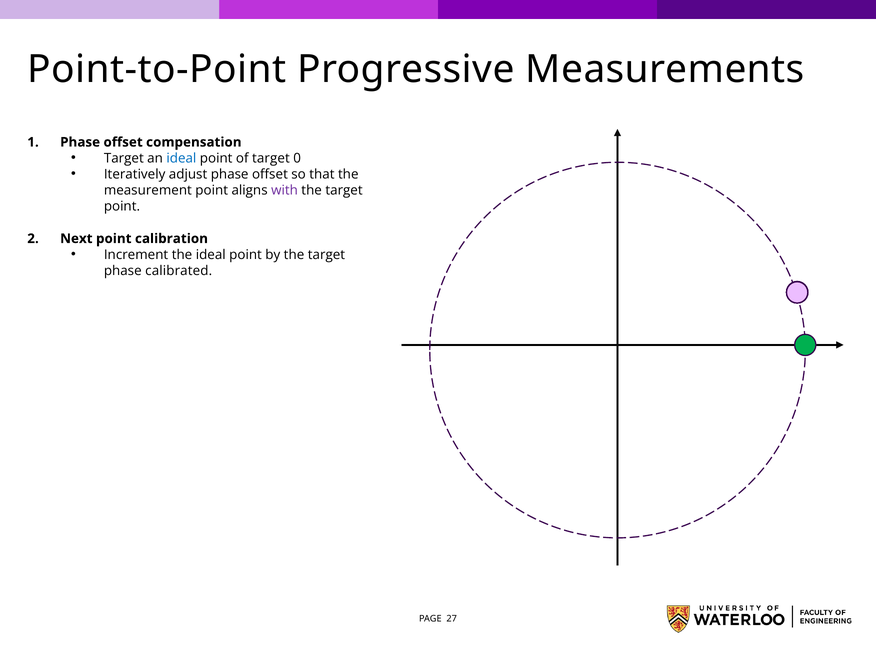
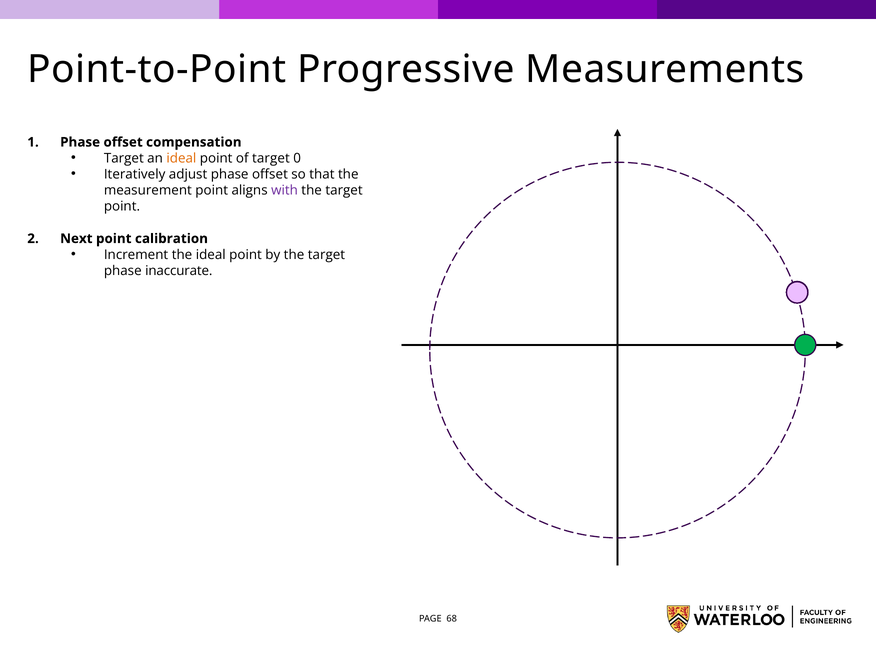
ideal colour: blue -> orange (181, 158)
calibrated: calibrated -> inaccurate (179, 271)
27: 27 -> 68 (452, 619)
